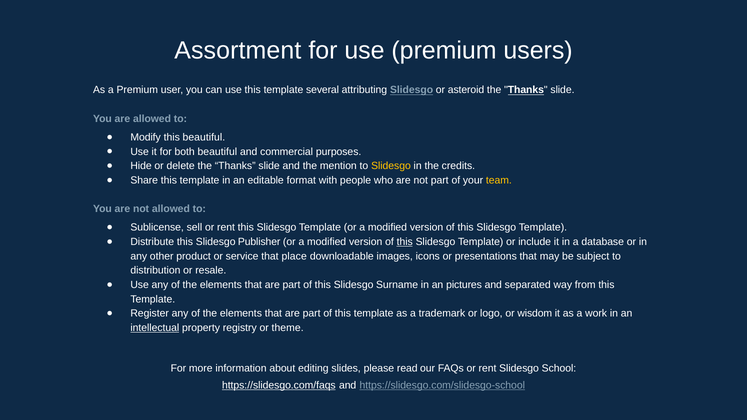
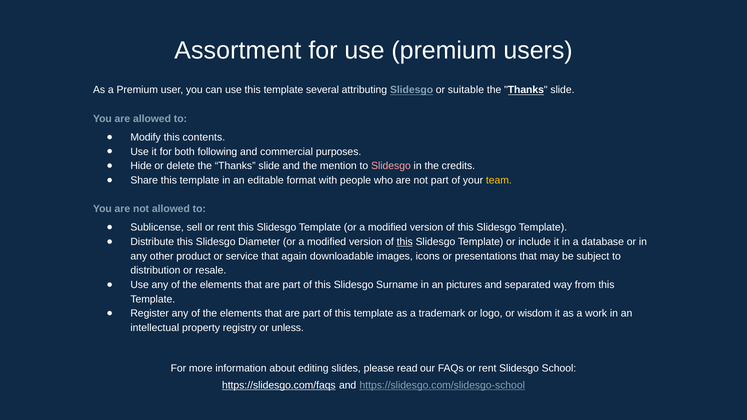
asteroid: asteroid -> suitable (466, 90)
this beautiful: beautiful -> contents (204, 137)
both beautiful: beautiful -> following (217, 152)
Slidesgo colour: yellow -> pink (391, 166)
Publisher: Publisher -> Diameter (259, 242)
place: place -> again (294, 256)
intellectual underline: present -> none (155, 328)
theme: theme -> unless (288, 328)
